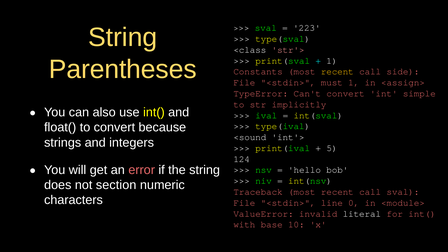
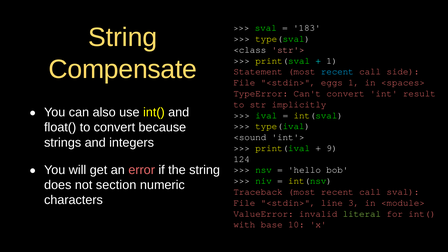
223: 223 -> 183 (307, 28)
Parentheses: Parentheses -> Compensate (123, 69)
Constants: Constants -> Statement (258, 72)
recent colour: yellow -> light blue (337, 72)
must: must -> eggs (332, 83)
<assign>: <assign> -> <spaces> (403, 83)
simple: simple -> result (419, 93)
5: 5 -> 9 (332, 148)
0: 0 -> 3 (354, 203)
literal colour: white -> light green (362, 214)
